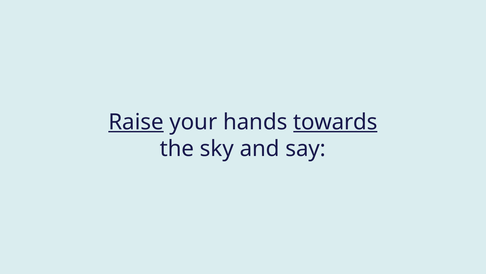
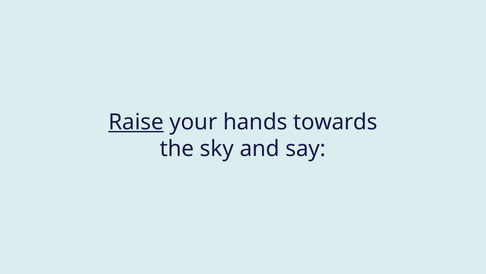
towards underline: present -> none (335, 122)
